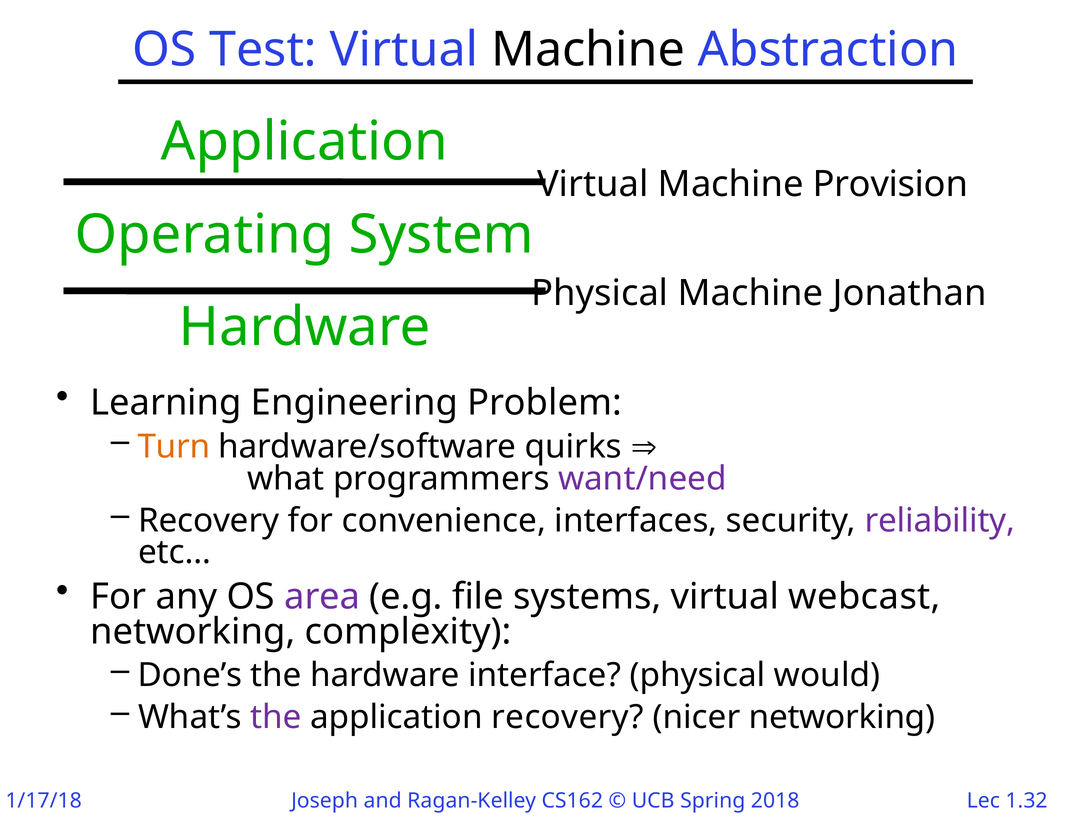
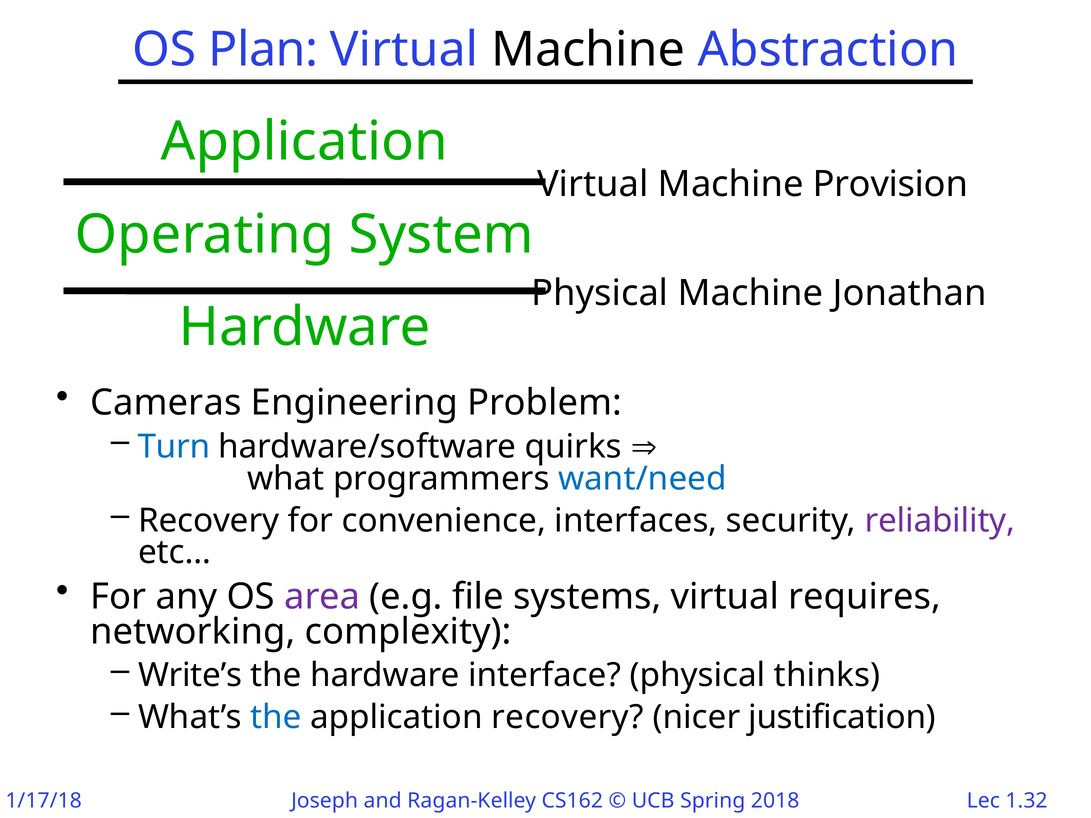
Test: Test -> Plan (263, 50)
Learning: Learning -> Cameras (166, 403)
Turn colour: orange -> blue (174, 447)
want/need colour: purple -> blue (642, 479)
webcast: webcast -> requires (865, 597)
Done’s: Done’s -> Write’s (190, 675)
would: would -> thinks (827, 675)
the colour: purple -> blue (276, 717)
nicer networking: networking -> justification (842, 717)
